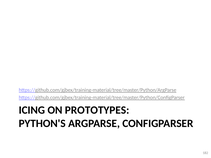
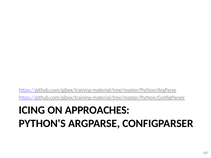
PROTOTYPES: PROTOTYPES -> APPROACHES (97, 110)
